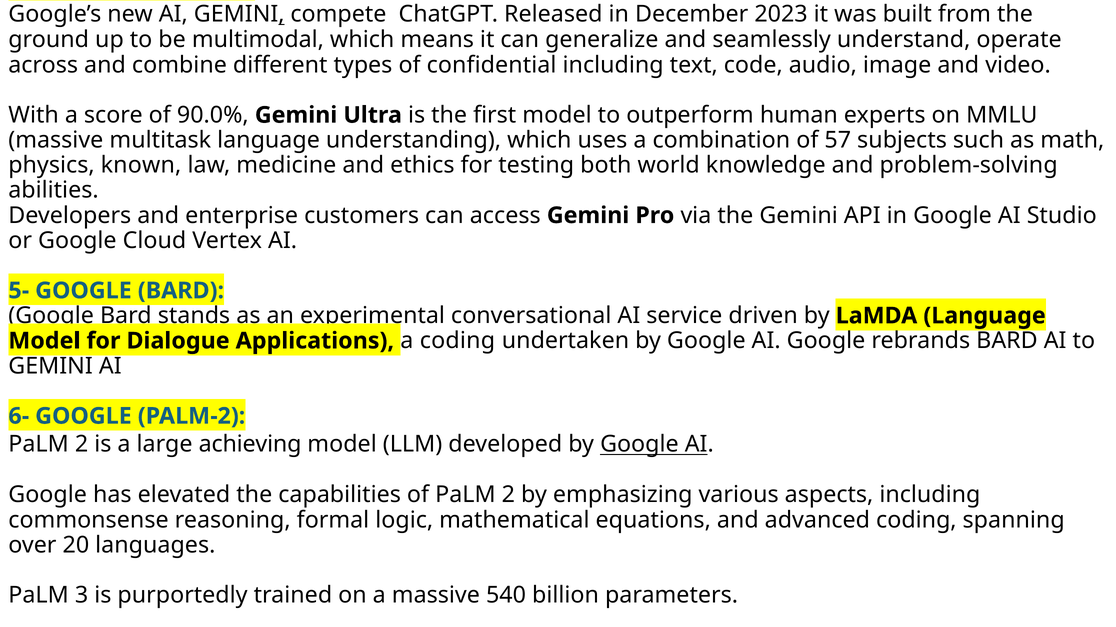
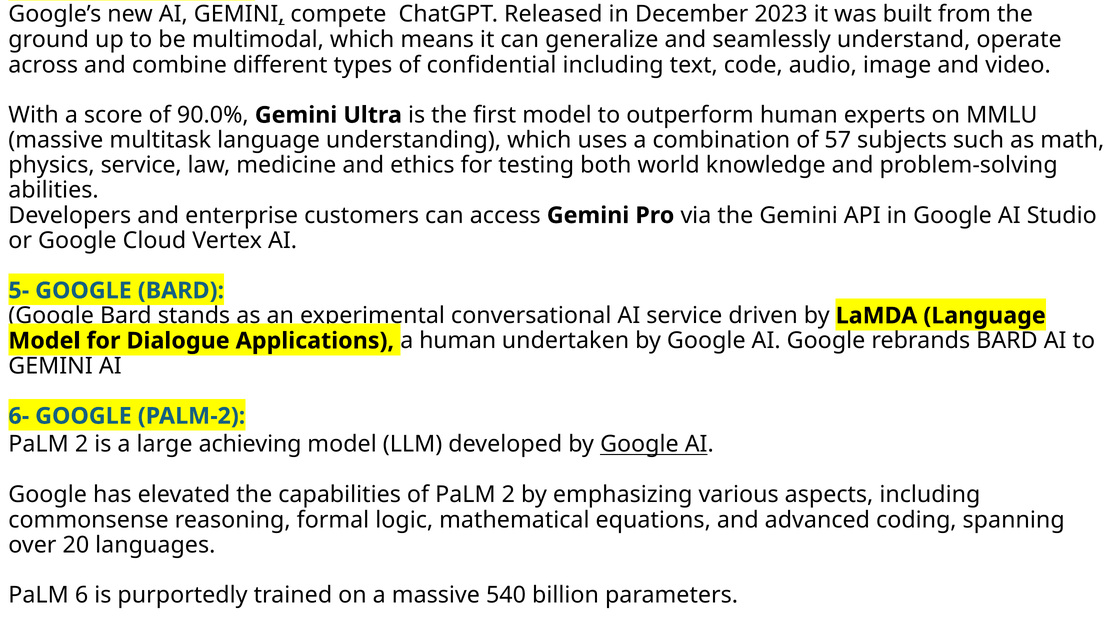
physics known: known -> service (141, 165)
a coding: coding -> human (458, 341)
3: 3 -> 6 (82, 596)
